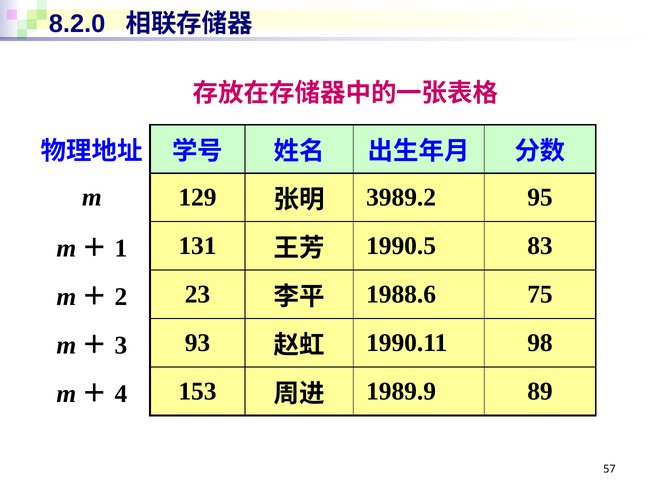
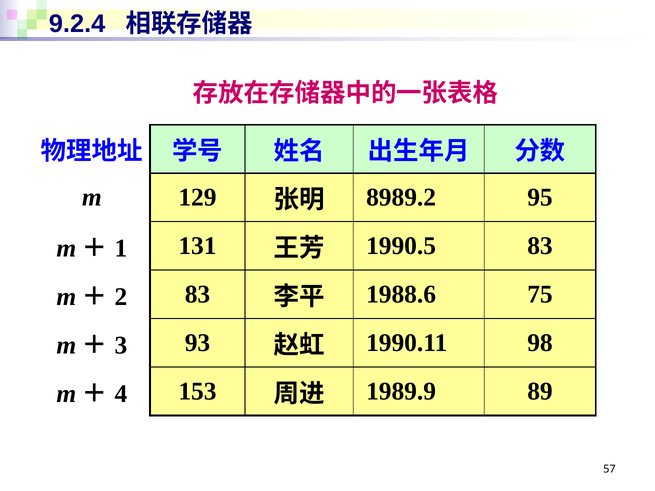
8.2.0: 8.2.0 -> 9.2.4 (77, 24)
3989.2: 3989.2 -> 8989.2 (401, 198)
23: 23 -> 83 (198, 295)
